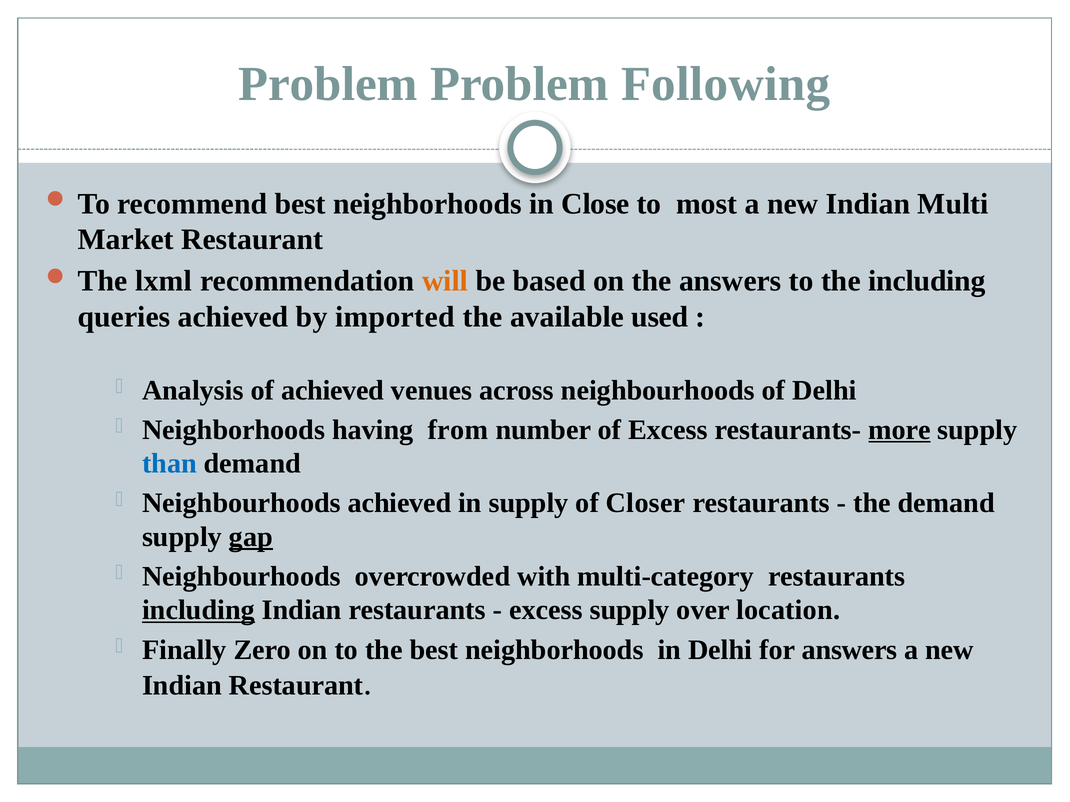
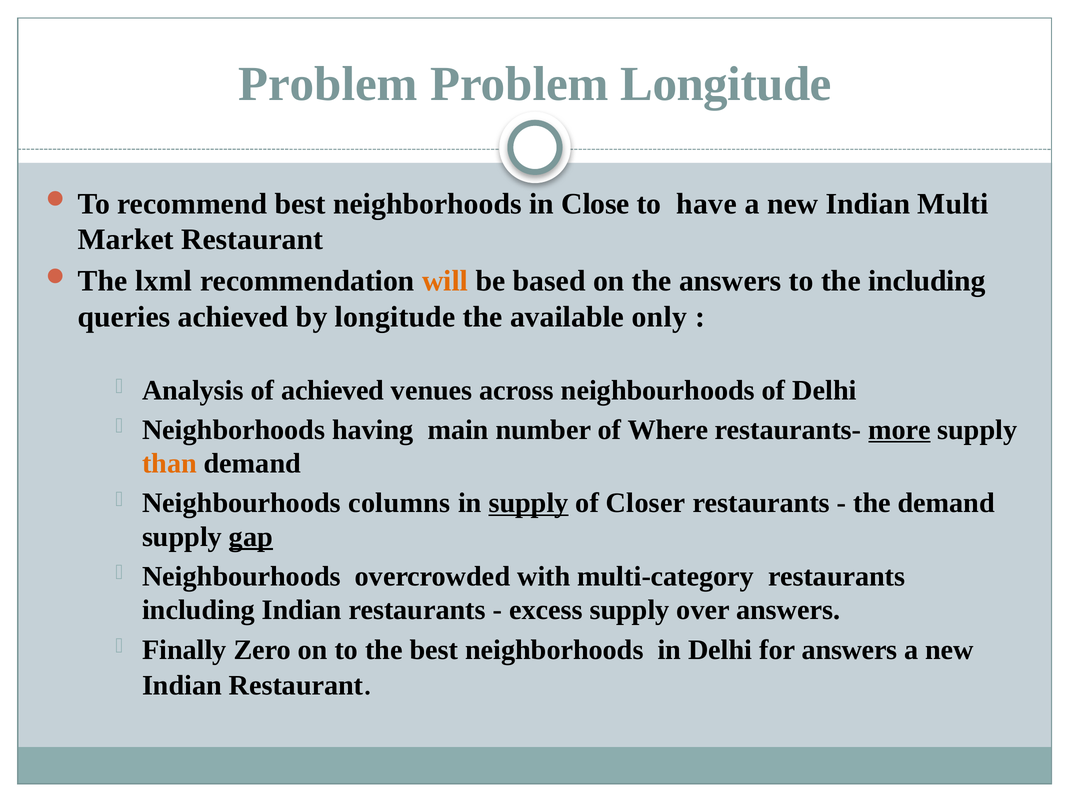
Problem Following: Following -> Longitude (726, 84)
most: most -> have (707, 204)
by imported: imported -> longitude (395, 317)
used: used -> only (659, 317)
from: from -> main (458, 430)
of Excess: Excess -> Where (668, 430)
than colour: blue -> orange (170, 464)
Neighbourhoods achieved: achieved -> columns (399, 503)
supply underline: none -> present (528, 503)
including underline: present -> none (198, 610)
over location: location -> answers (788, 610)
